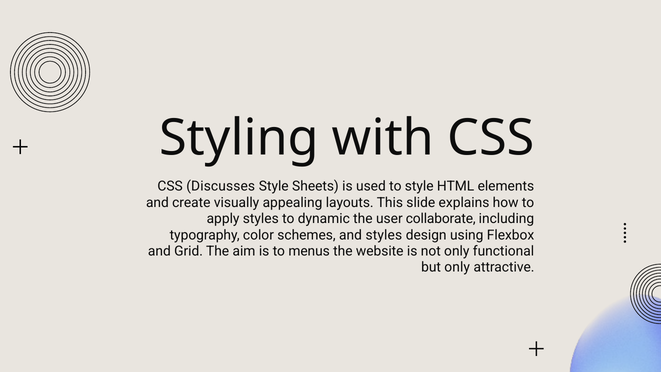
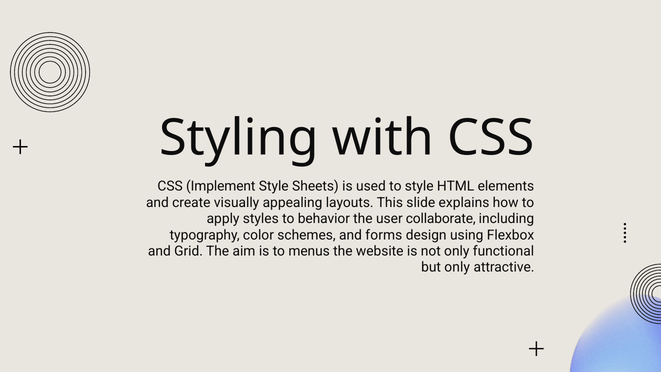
Discusses: Discusses -> Implement (221, 186)
dynamic: dynamic -> behavior (324, 219)
and styles: styles -> forms (384, 235)
